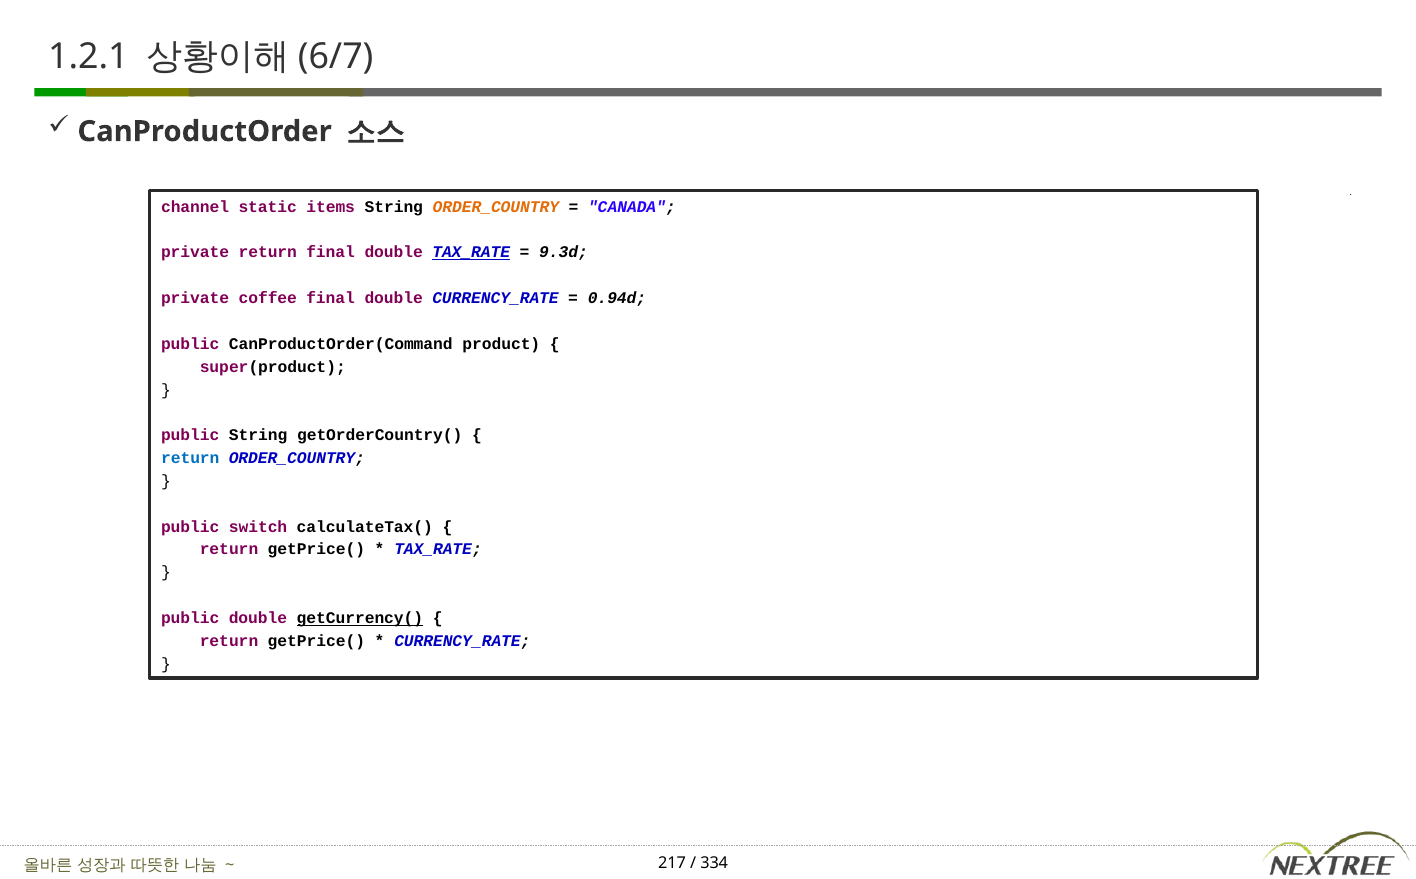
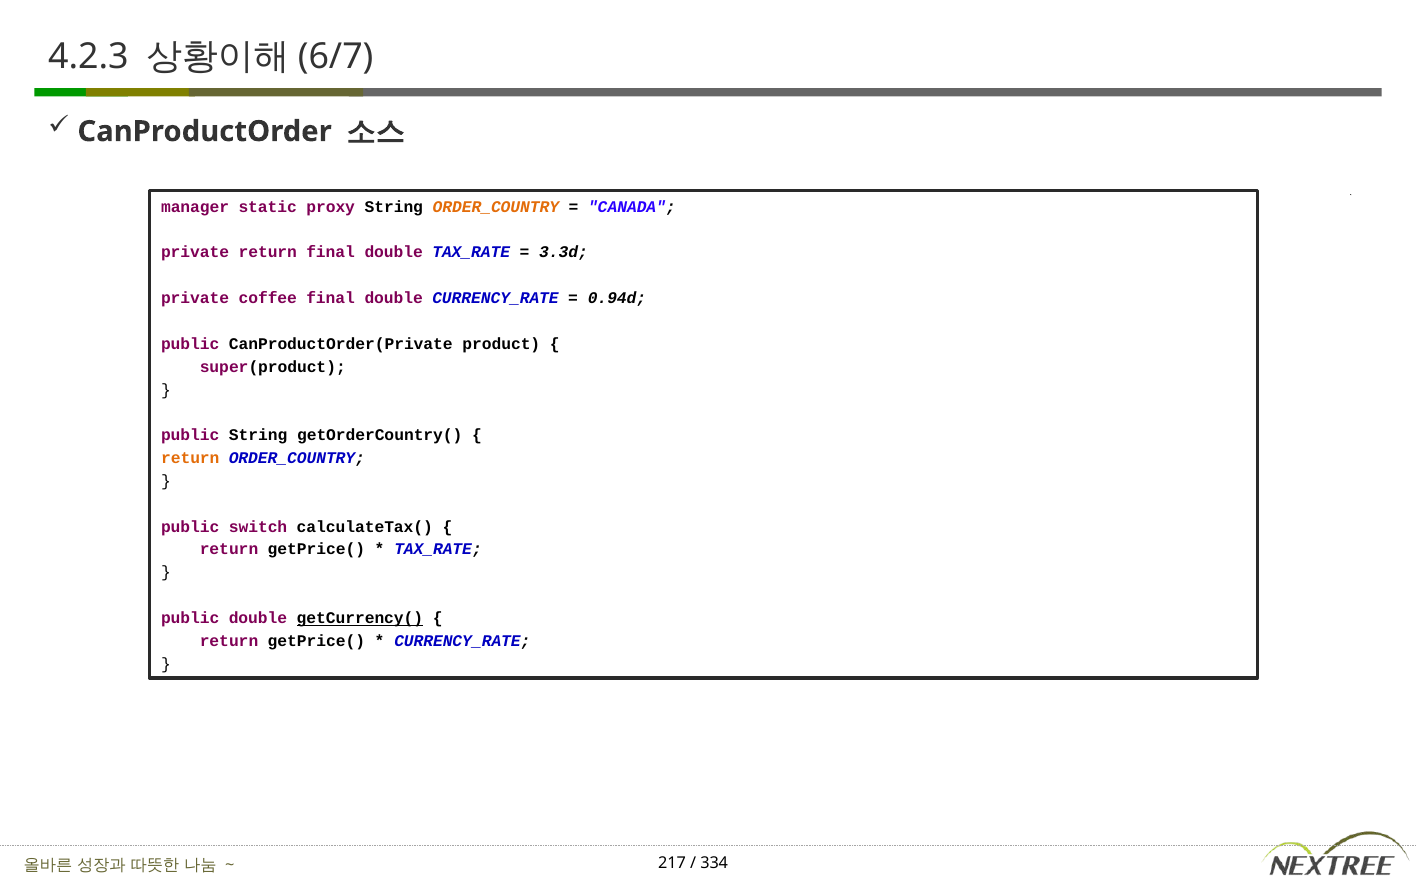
1.2.1: 1.2.1 -> 4.2.3 (88, 57)
channel: channel -> manager (195, 207)
items: items -> proxy (331, 207)
TAX_RATE underline: present -> none (471, 253)
9.3d: 9.3d -> 3.3d (563, 253)
CanProductOrder(Command: CanProductOrder(Command -> CanProductOrder(Private (341, 344)
return colour: blue -> orange (190, 458)
